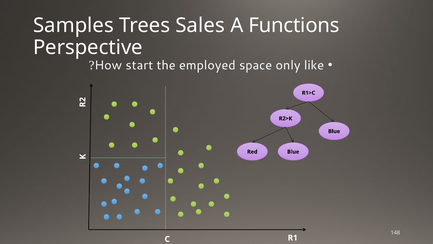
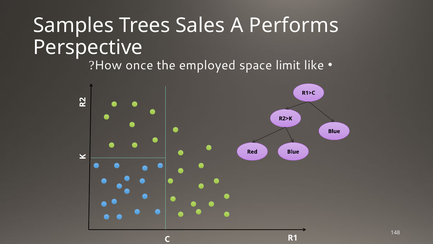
Functions: Functions -> Performs (294, 25)
start: start -> once (139, 65)
only: only -> limit (288, 65)
